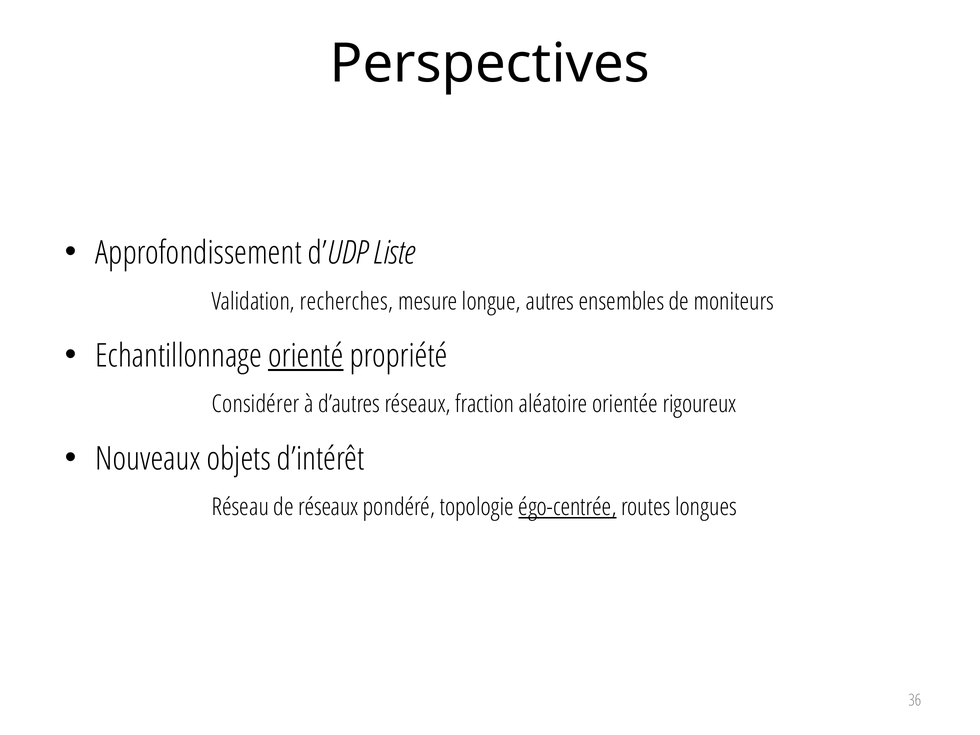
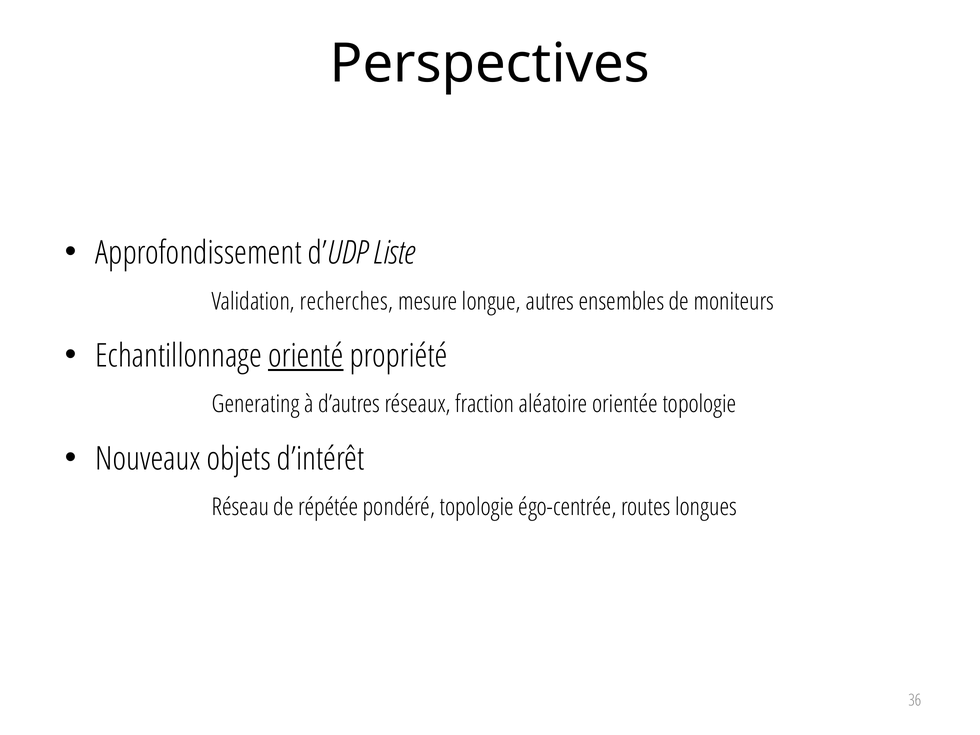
Considérer: Considérer -> Generating (256, 404)
orientée rigoureux: rigoureux -> topologie (699, 404)
de réseaux: réseaux -> répétée (328, 507)
égo-centrée underline: present -> none (568, 507)
